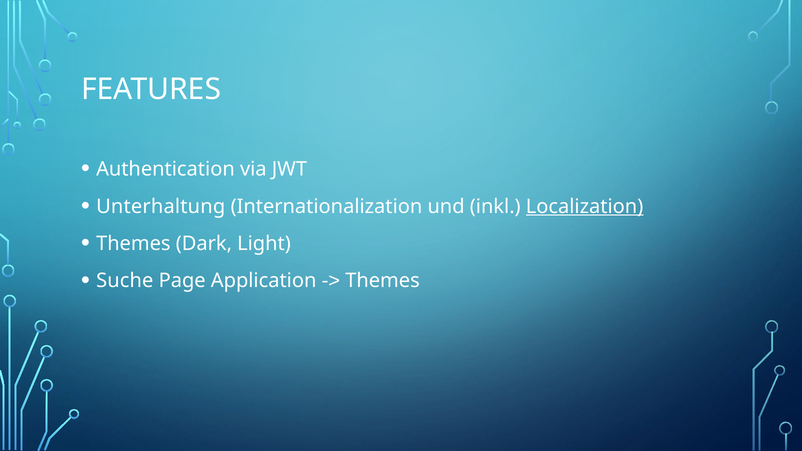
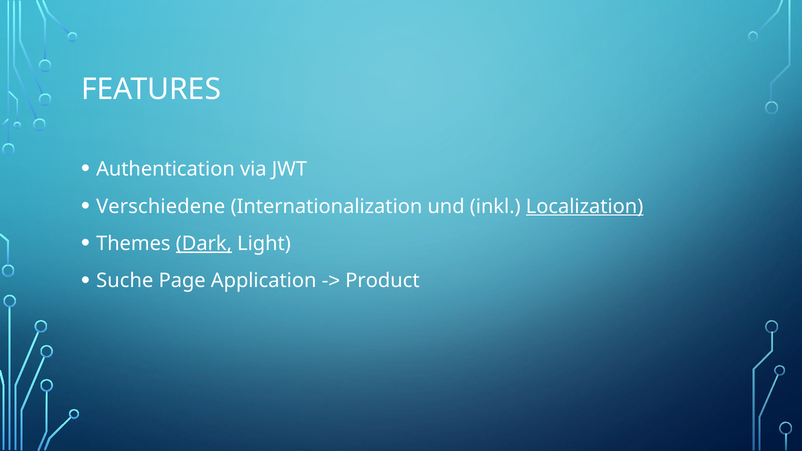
Unterhaltung: Unterhaltung -> Verschiedene (161, 206)
Dark underline: none -> present (204, 244)
Themes: Themes -> Product (383, 281)
